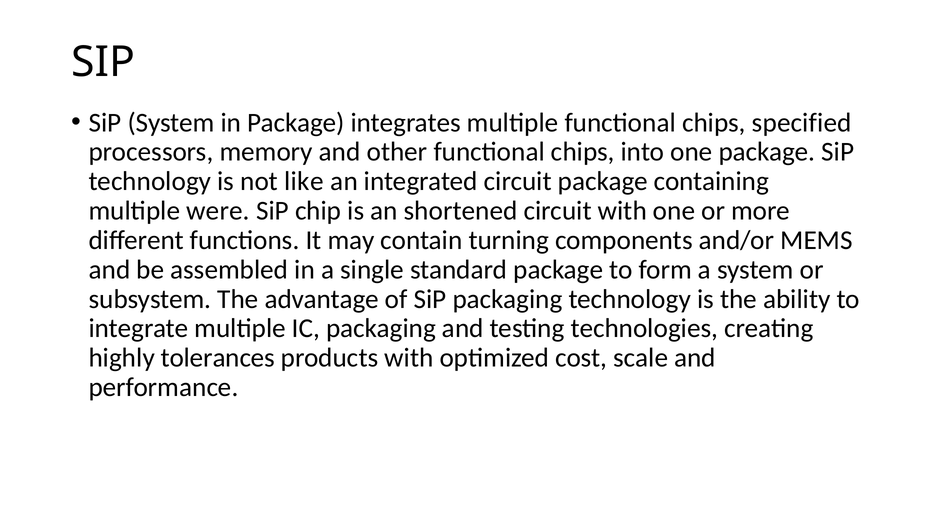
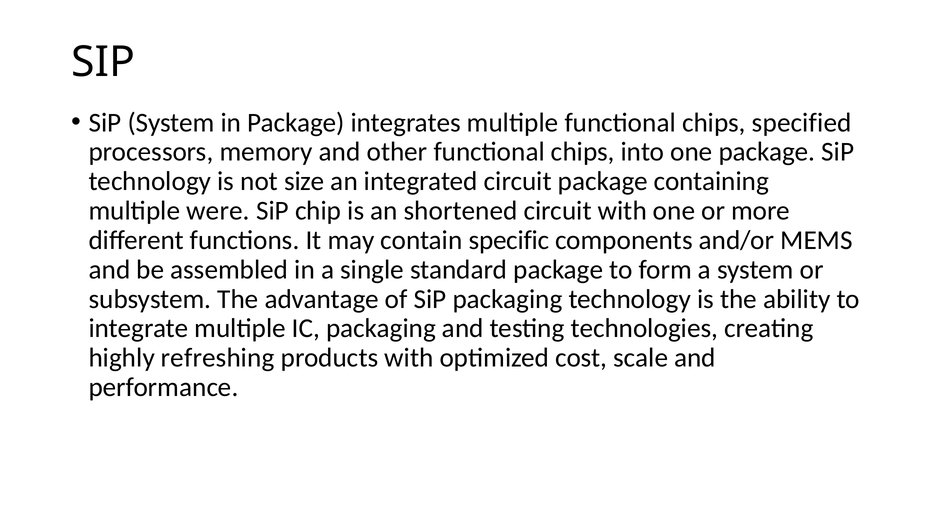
like: like -> size (304, 182)
turning: turning -> specific (509, 240)
tolerances: tolerances -> refreshing (218, 358)
